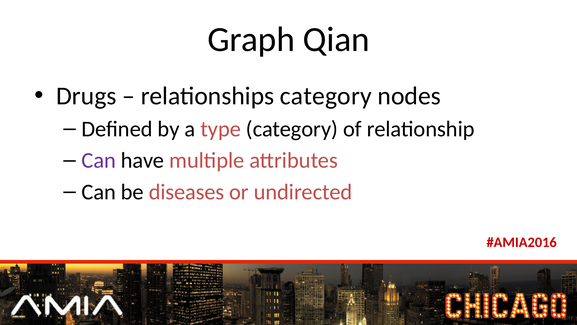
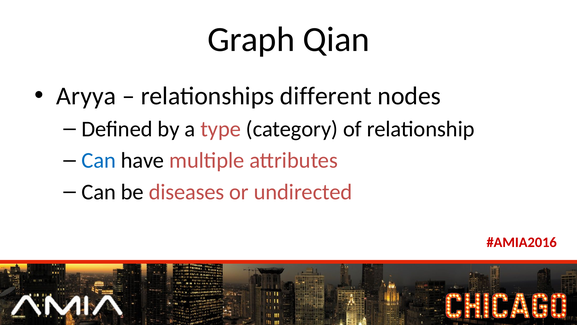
Drugs: Drugs -> Aryya (86, 96)
relationships category: category -> different (326, 96)
Can colour: purple -> blue (99, 160)
